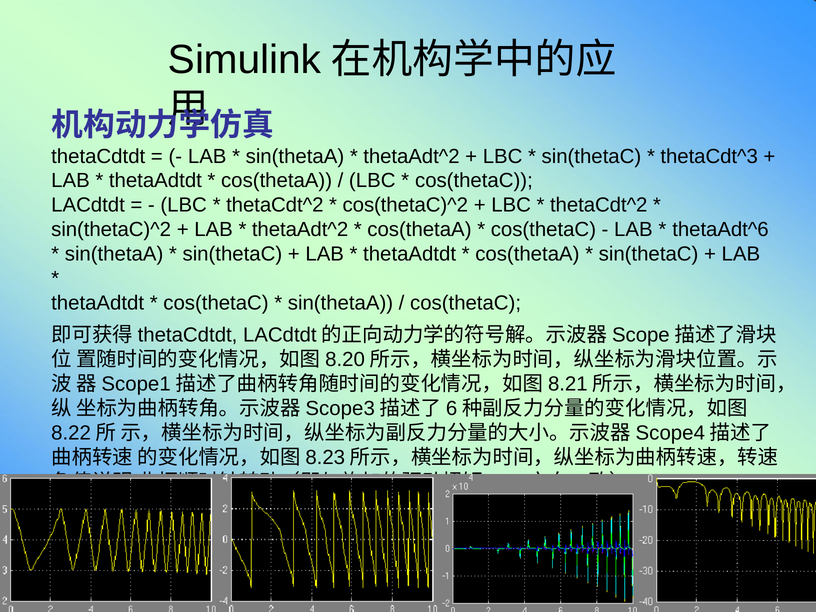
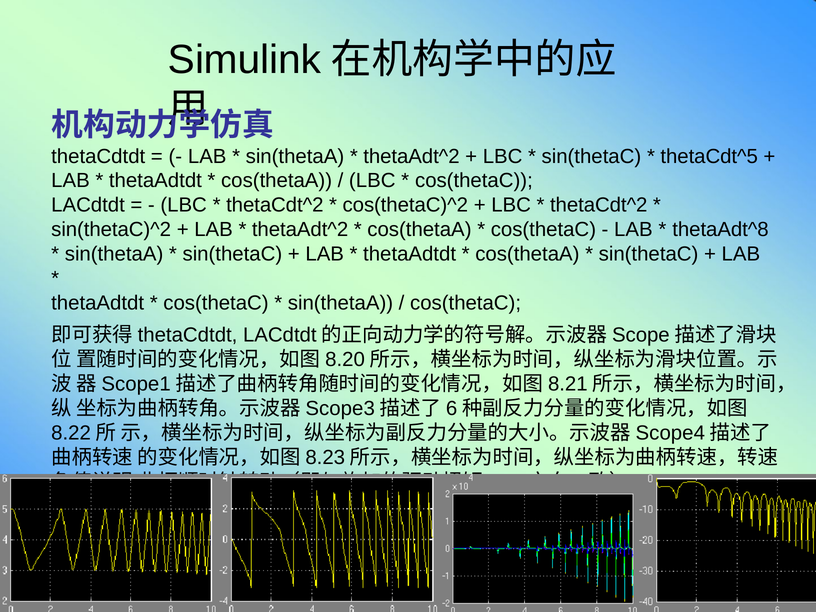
thetaCdt^3: thetaCdt^3 -> thetaCdt^5 (709, 156)
thetaAdt^6: thetaAdt^6 -> thetaAdt^8 (720, 230)
